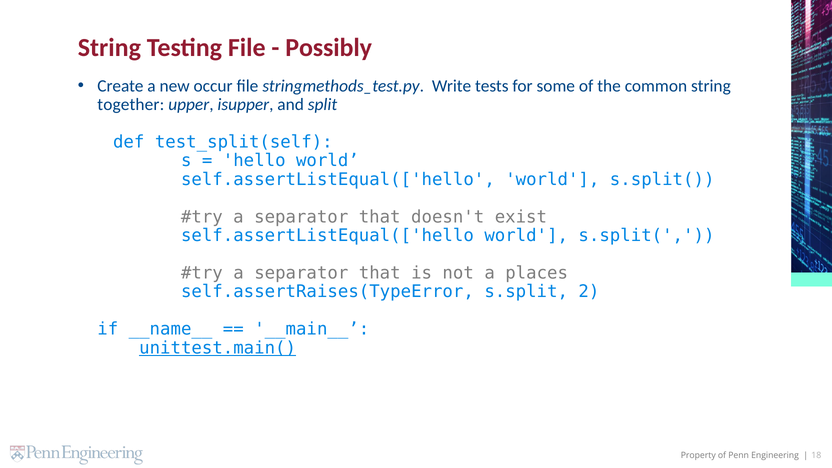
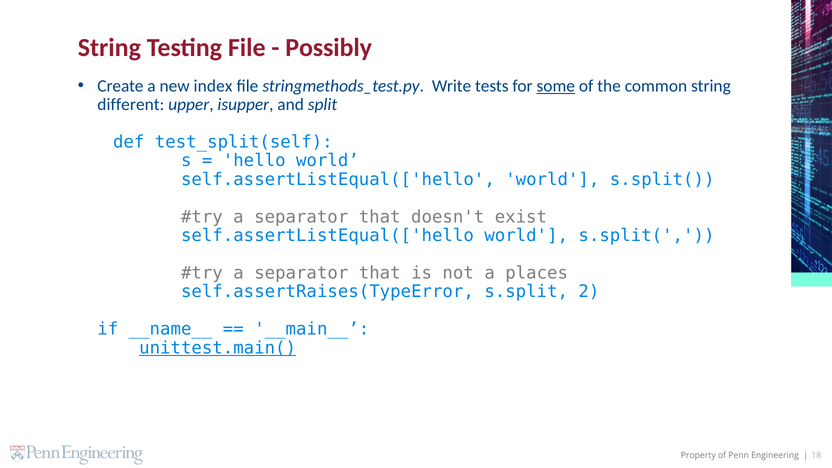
occur: occur -> index (213, 86)
some underline: none -> present (556, 86)
together: together -> different (131, 105)
